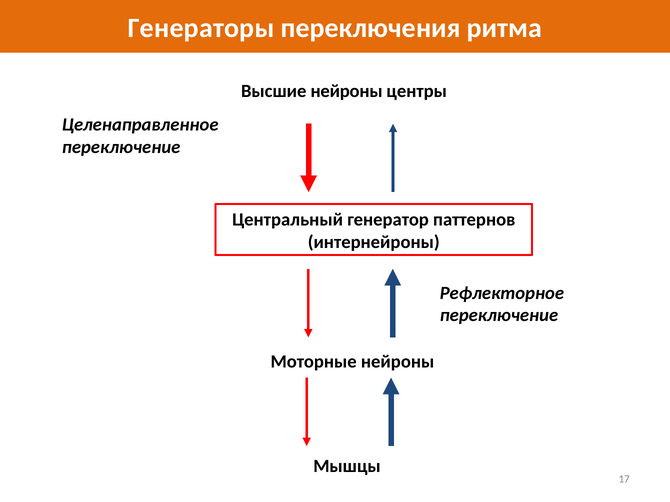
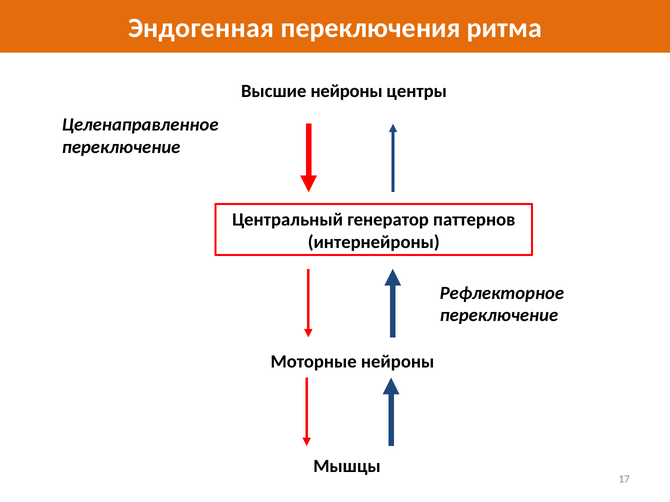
Генераторы: Генераторы -> Эндогенная (201, 28)
